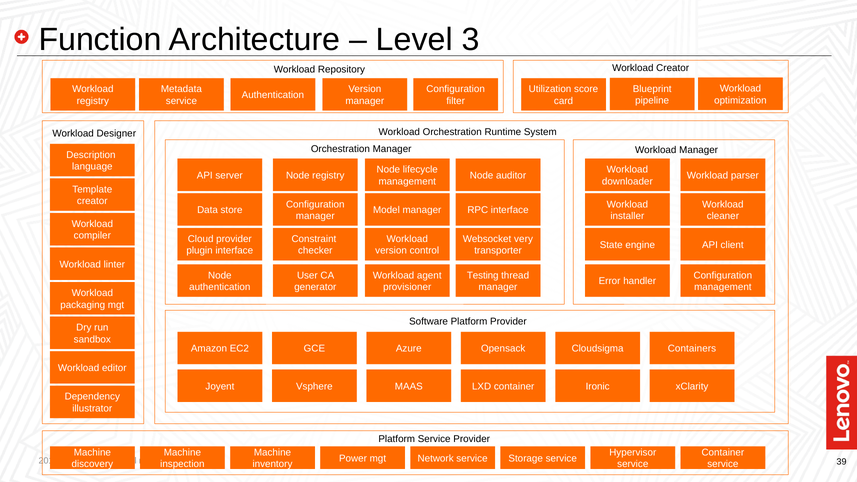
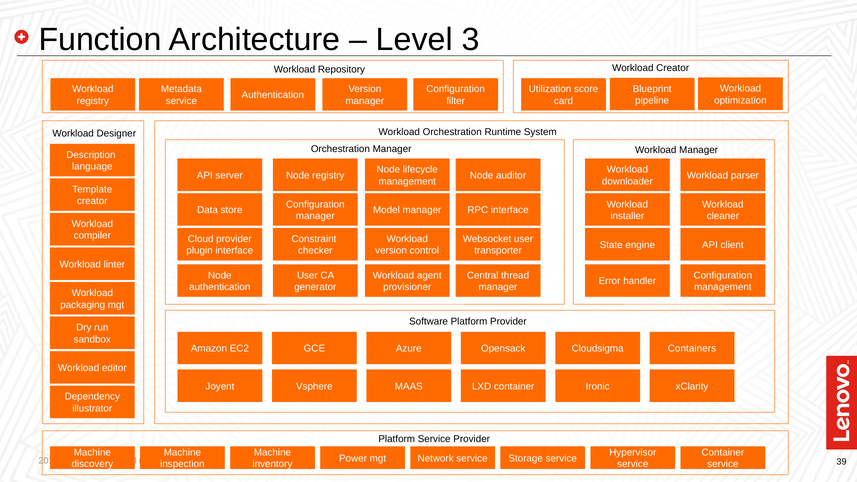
Websocket very: very -> user (524, 239)
Testing: Testing -> Central (483, 275)
